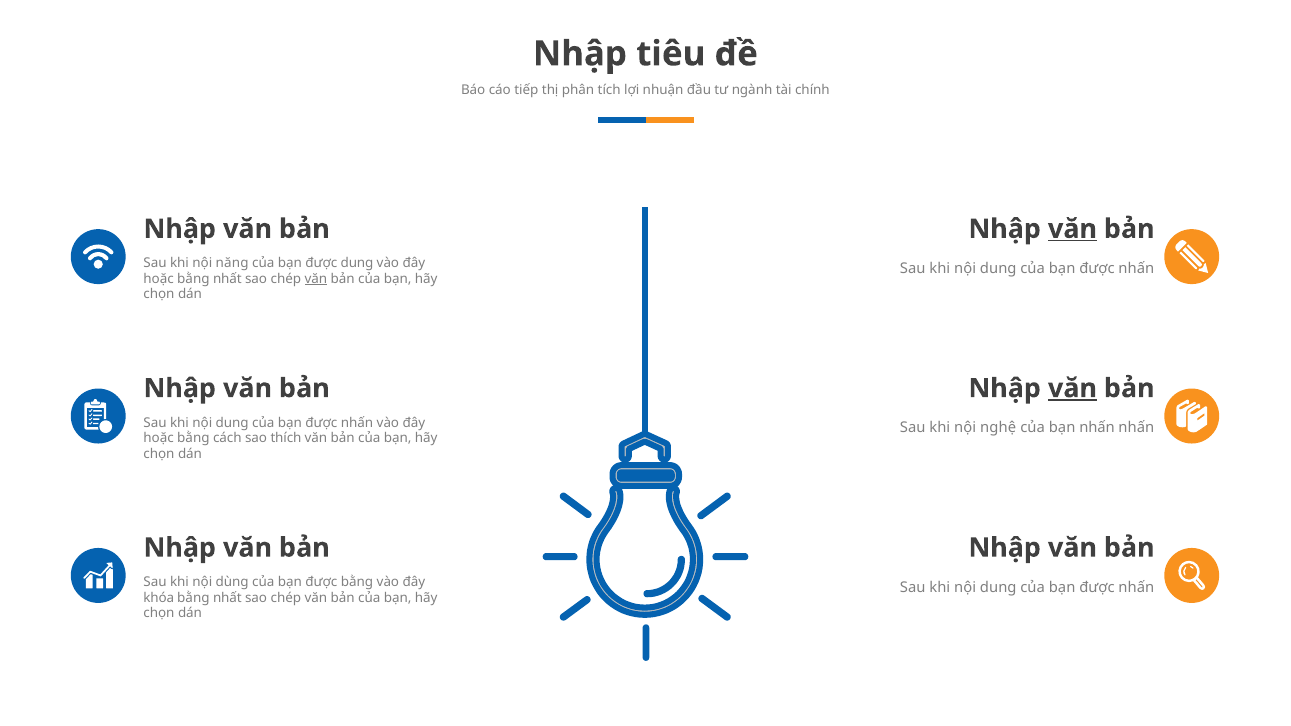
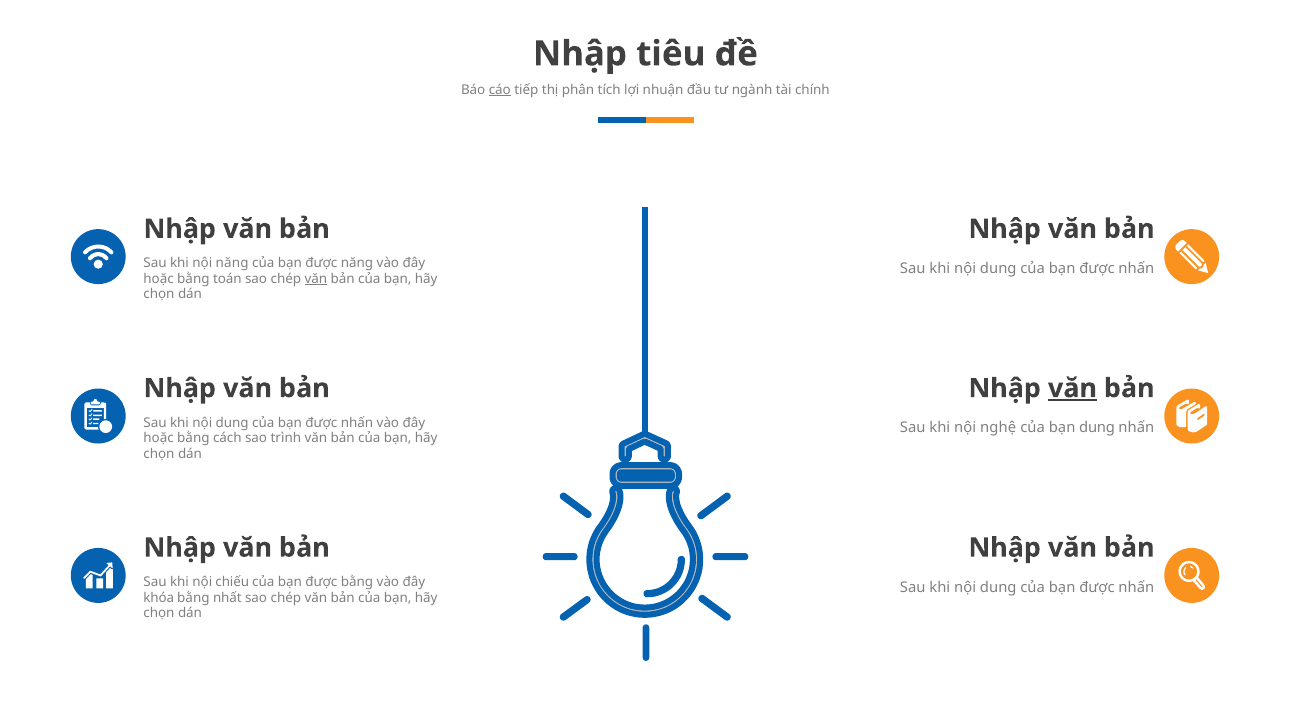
cáo underline: none -> present (500, 90)
văn underline: present -> none (1072, 229)
được dung: dung -> năng (357, 264)
hoặc bằng nhất: nhất -> toán (227, 279)
bạn nhấn: nhấn -> dung (1097, 428)
thích: thích -> trình (286, 439)
dùng: dùng -> chiếu (232, 582)
